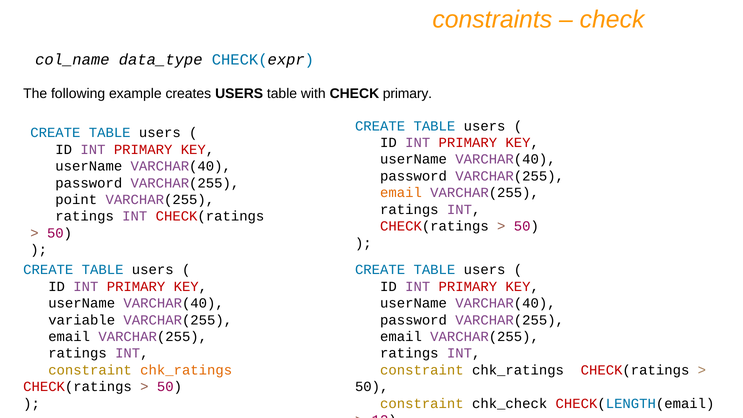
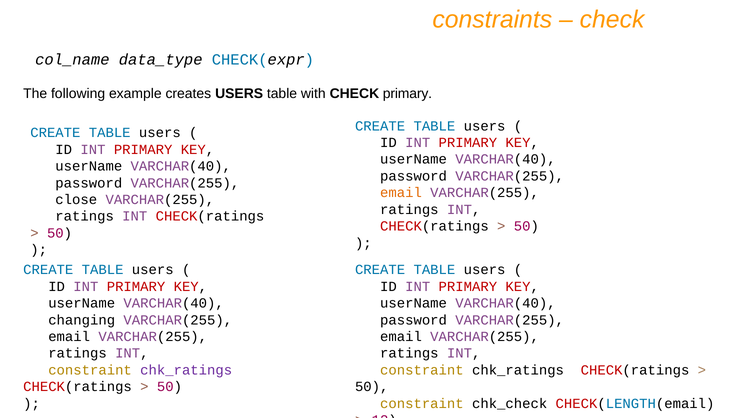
point: point -> close (76, 200)
variable: variable -> changing (82, 320)
chk_ratings colour: orange -> purple (186, 370)
